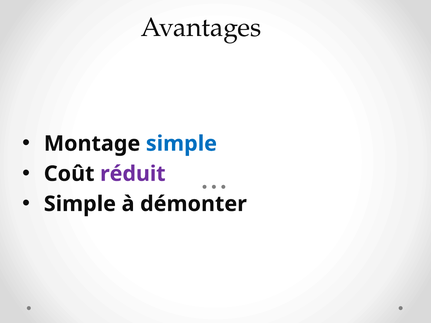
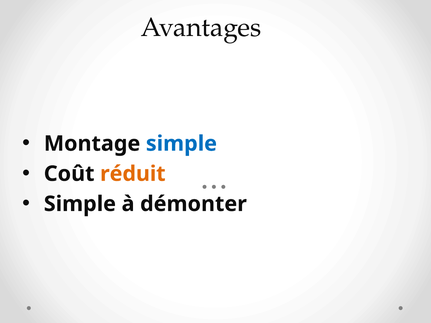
réduit colour: purple -> orange (133, 174)
